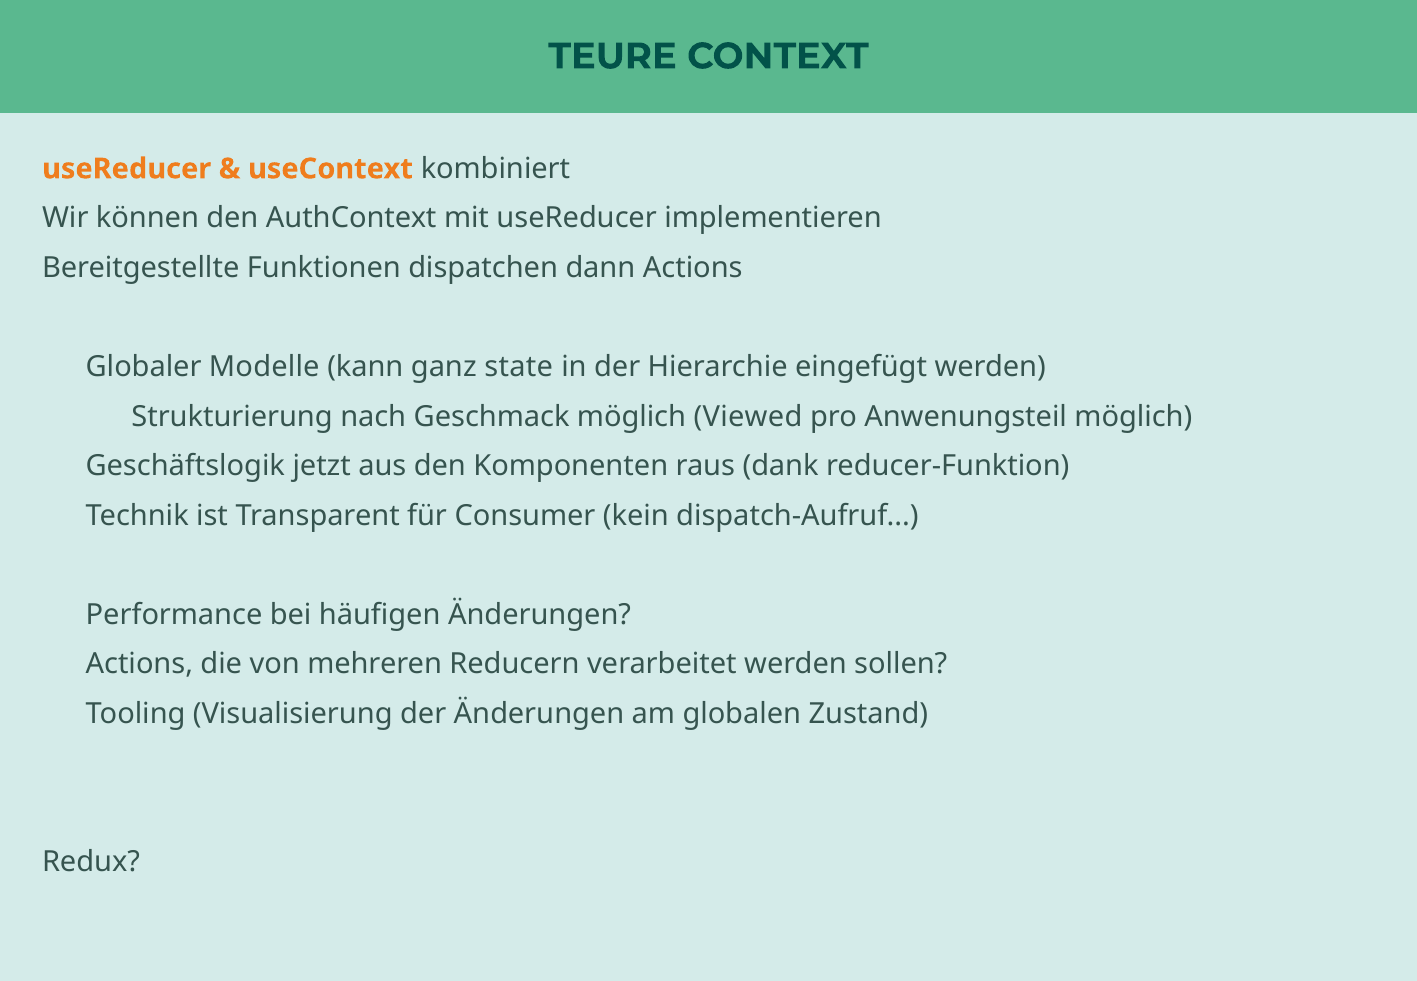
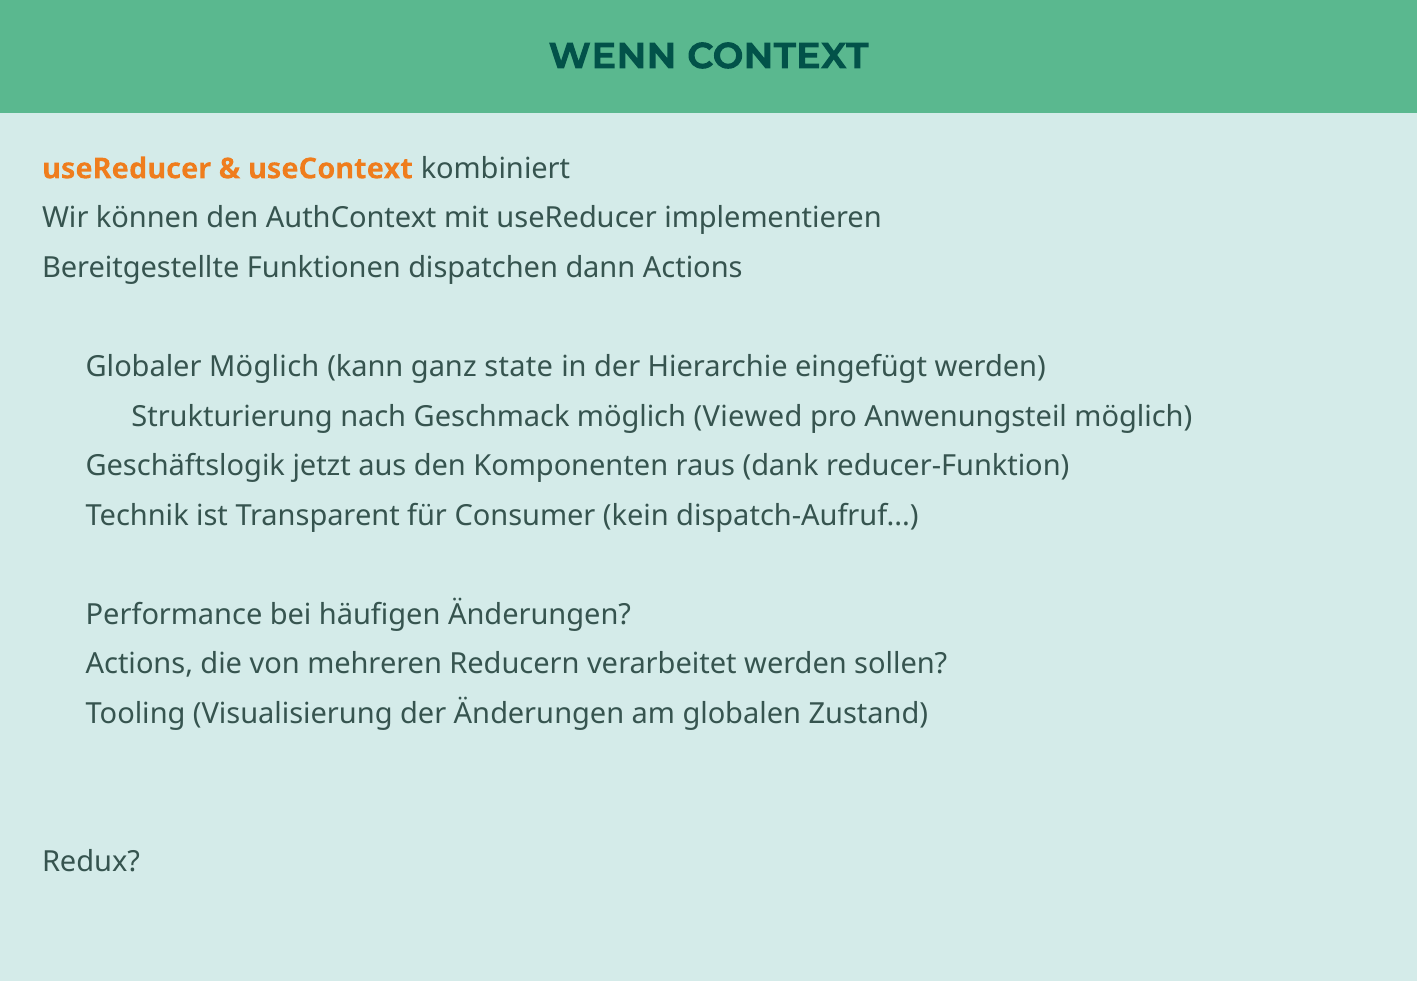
TEURE: TEURE -> WENN (612, 56)
Globaler Modelle: Modelle -> Möglich (264, 367)
